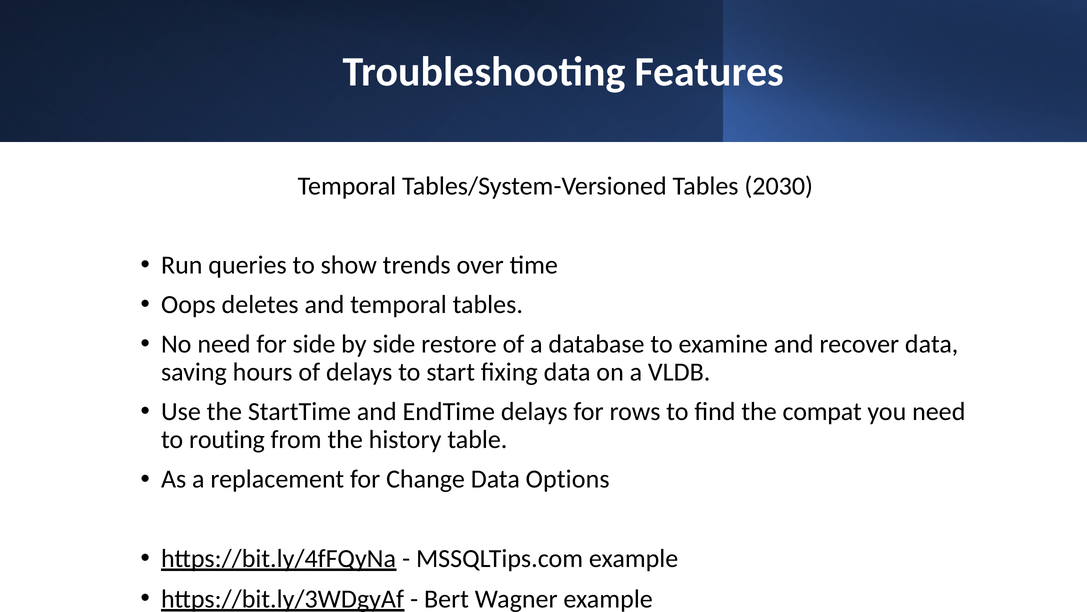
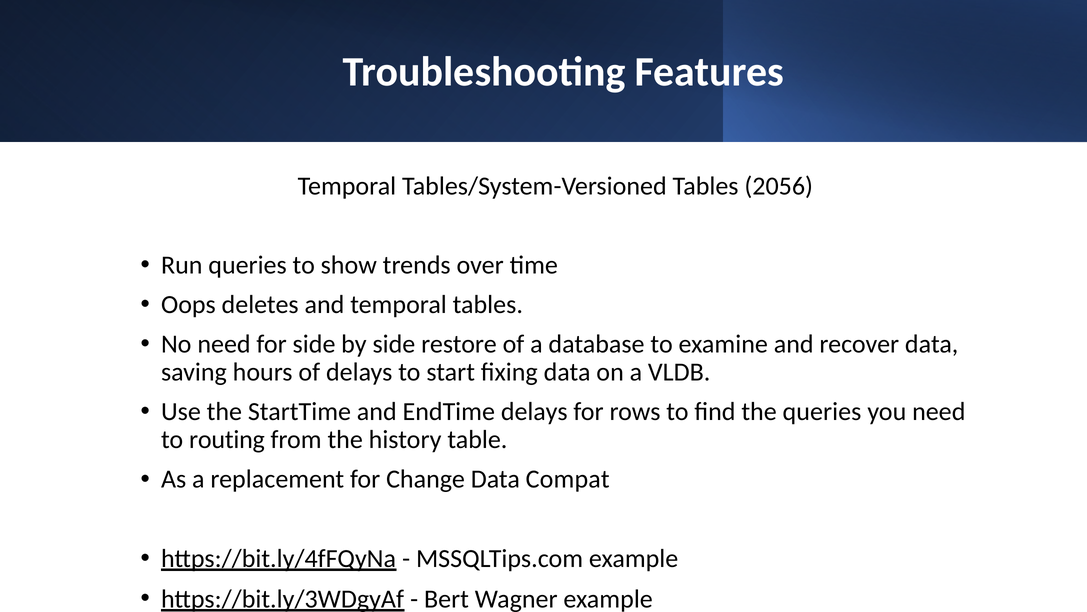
2030: 2030 -> 2056 (779, 186)
the compat: compat -> queries (822, 411)
Options: Options -> Compat (568, 479)
